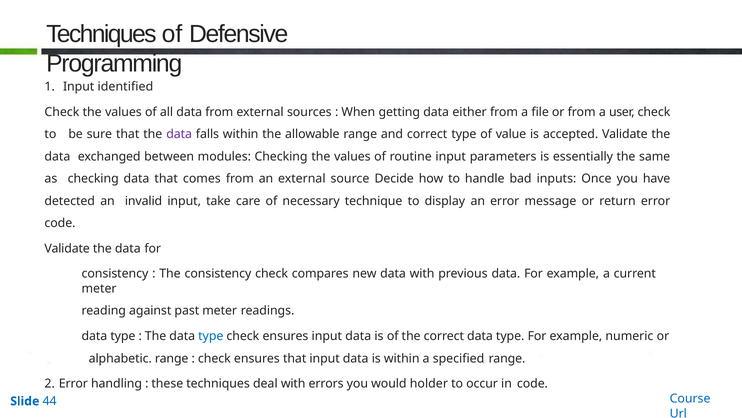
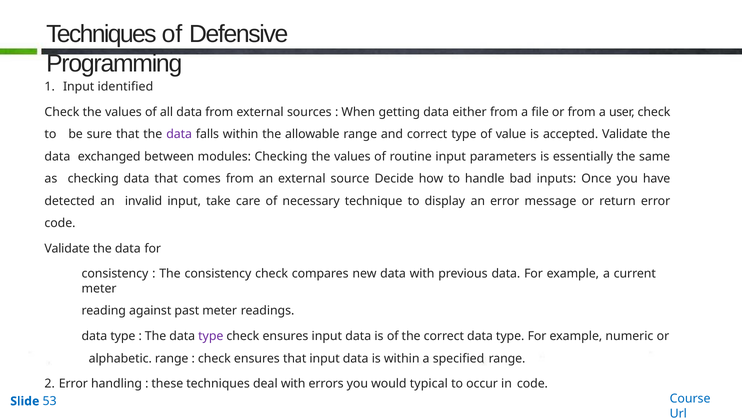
type colour: blue -> purple (211, 336)
holder: holder -> typical (429, 384)
44: 44 -> 53 (50, 401)
